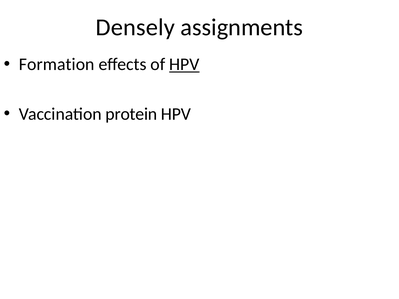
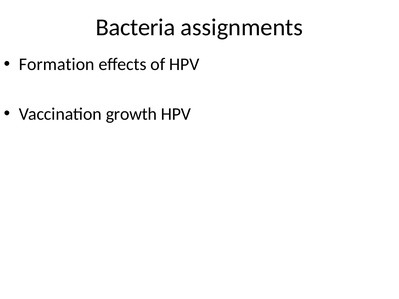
Densely: Densely -> Bacteria (135, 27)
HPV underline: present -> none (184, 64)
protein: protein -> growth (131, 114)
